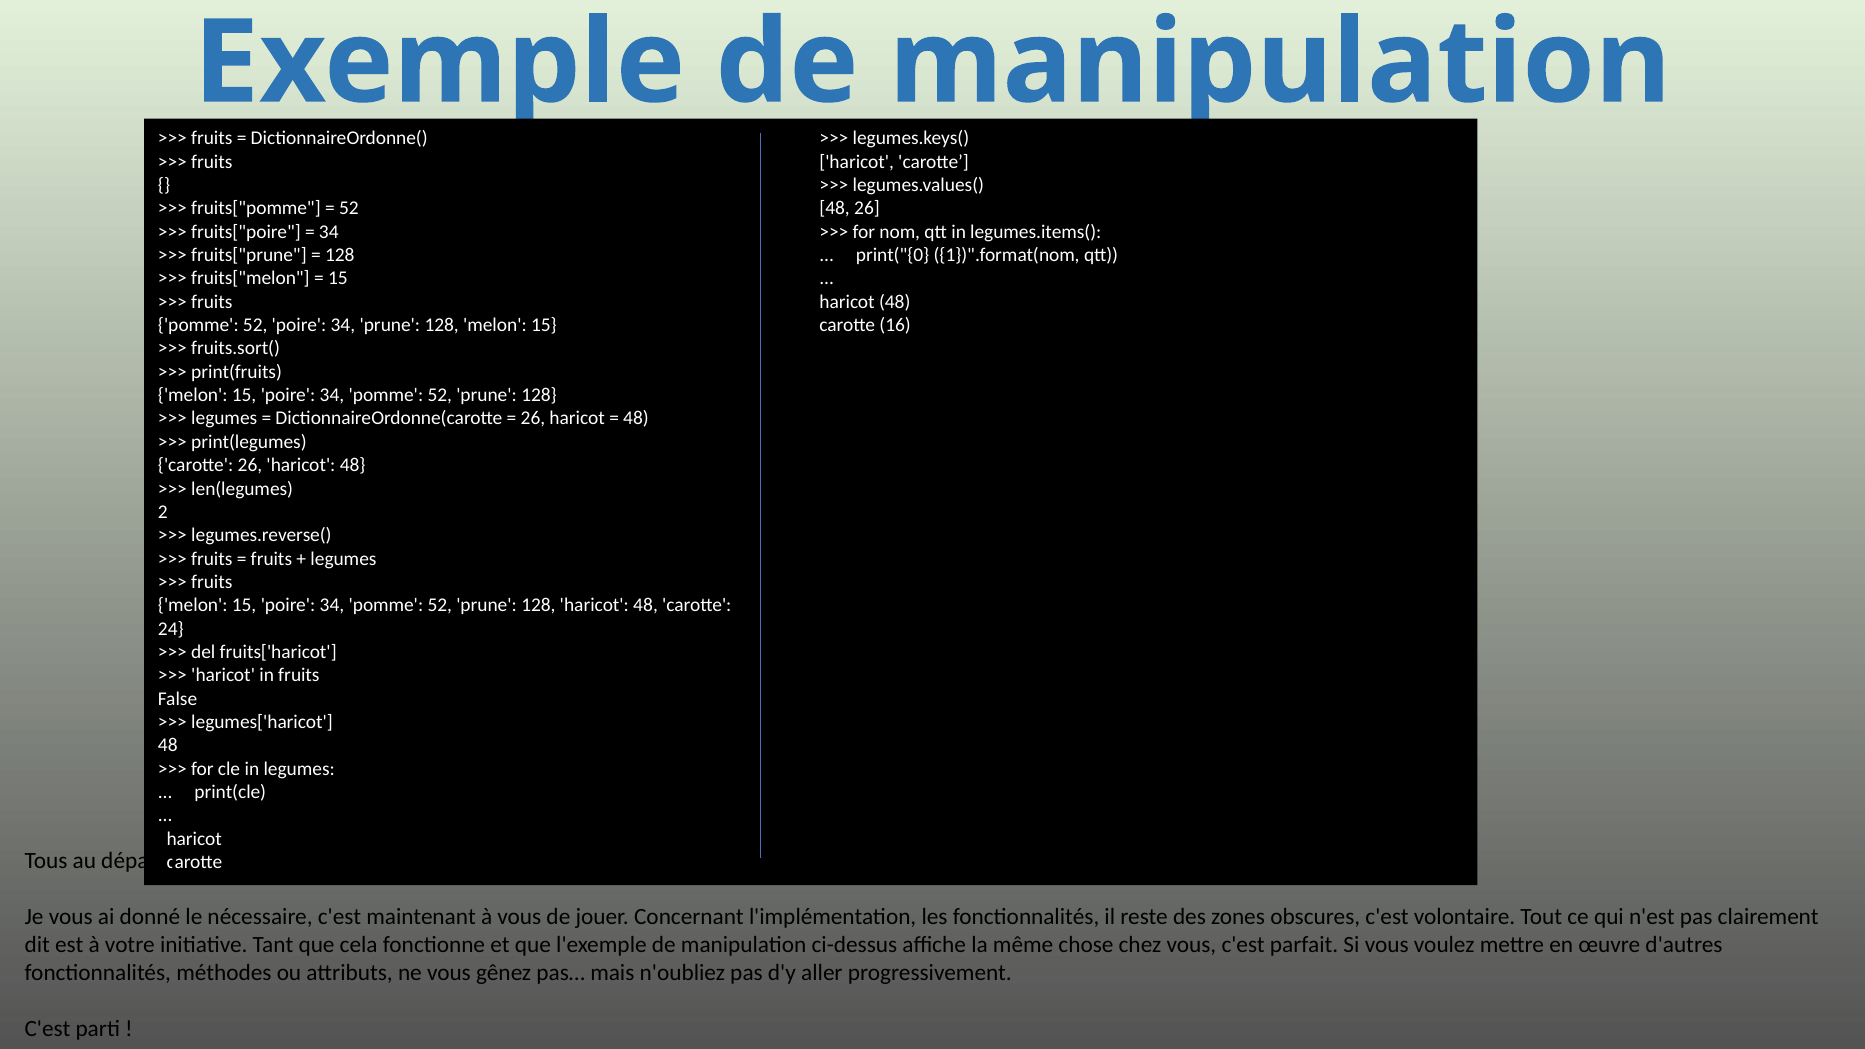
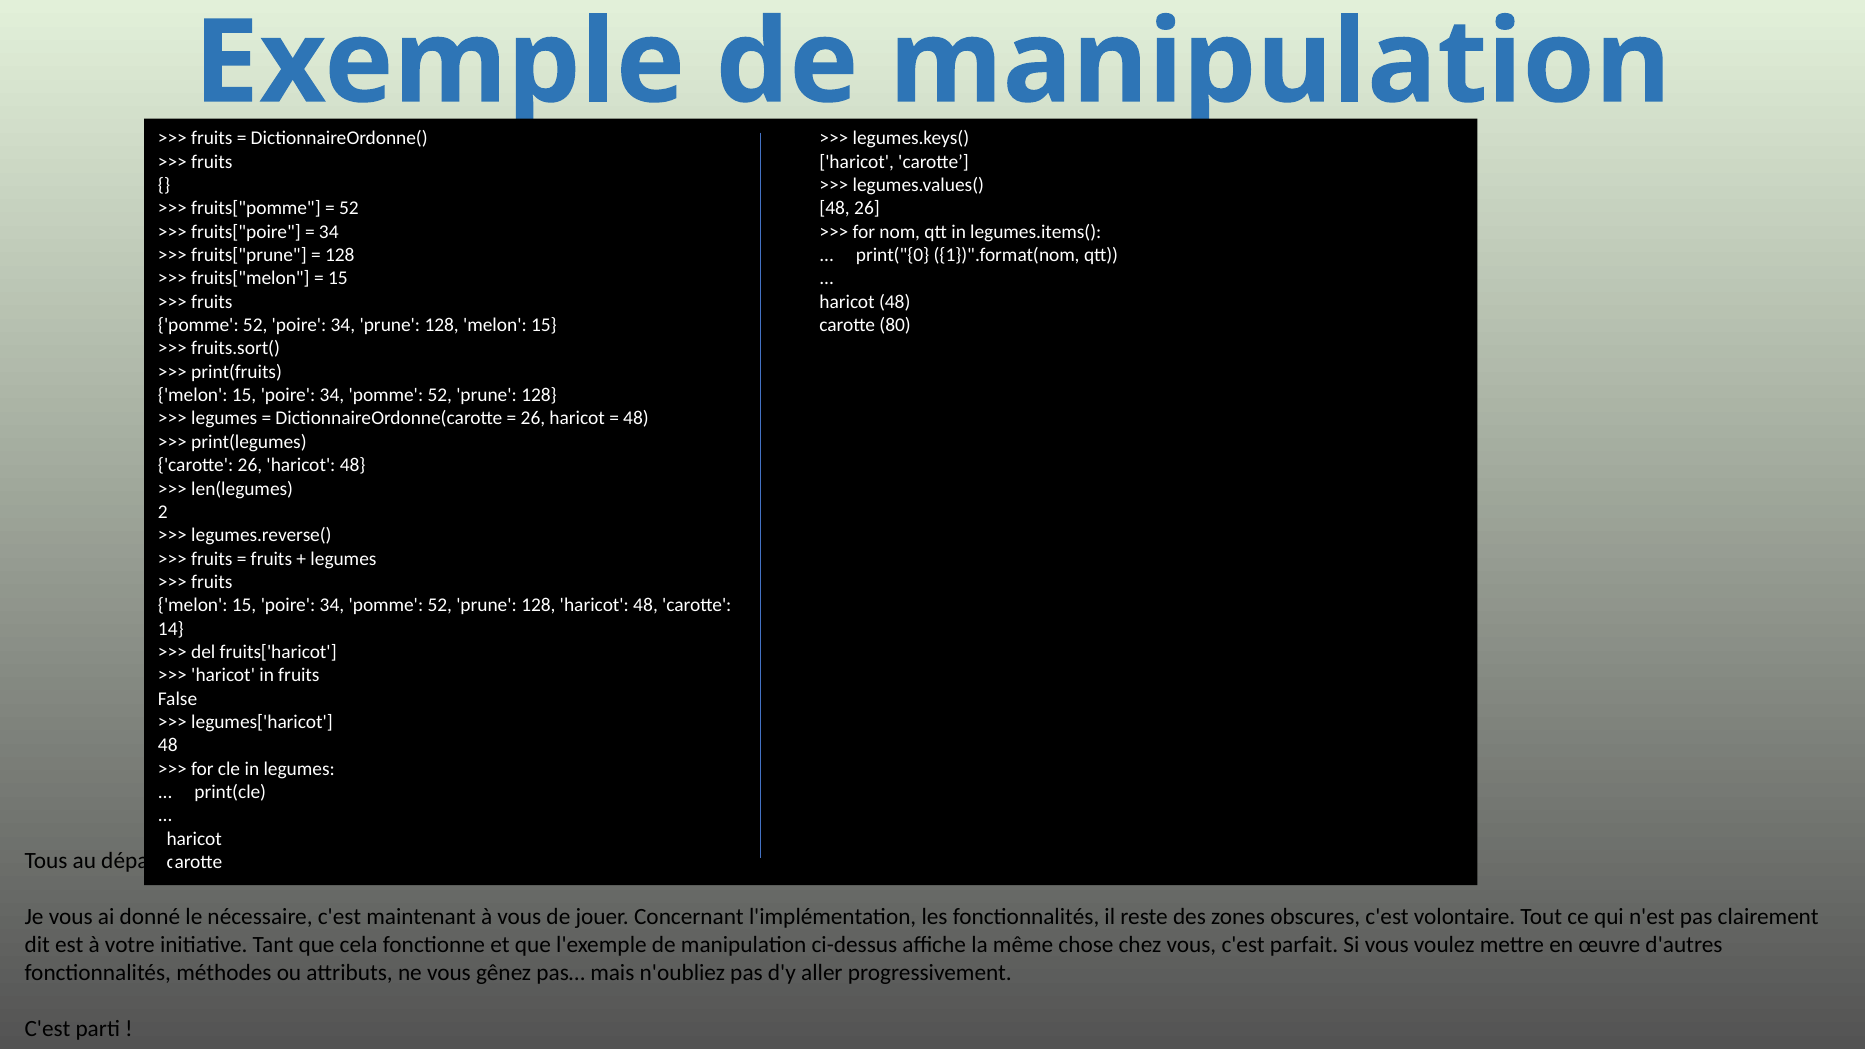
16: 16 -> 80 (895, 325)
24: 24 -> 14 (171, 629)
